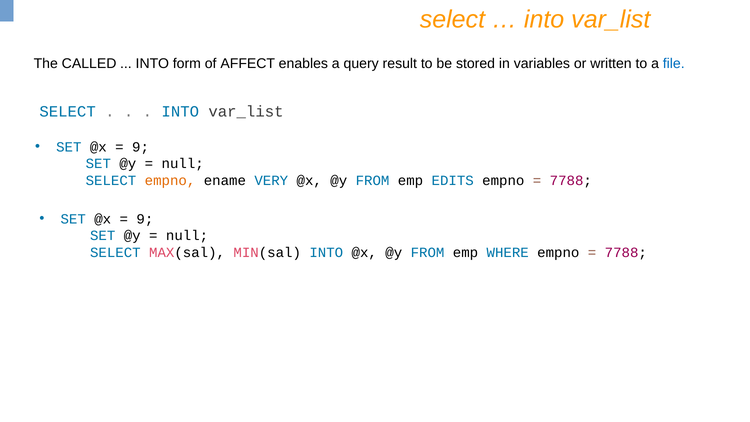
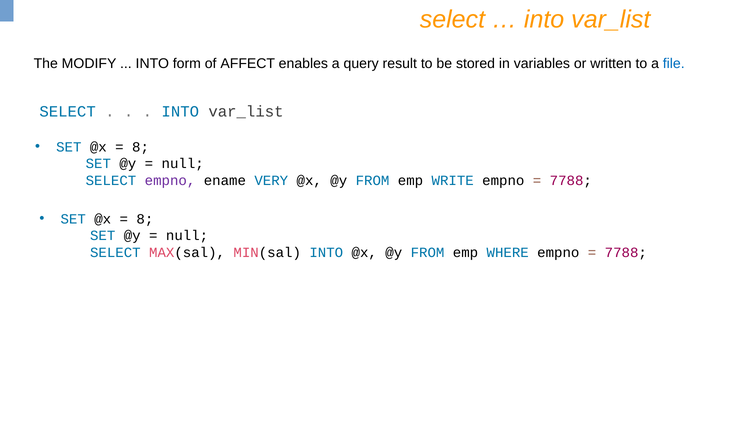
CALLED: CALLED -> MODIFY (89, 64)
9: 9 -> 8 (141, 147)
empno colour: orange -> purple (170, 181)
EDITS: EDITS -> WRITE (453, 181)
9: 9 -> 8 (145, 219)
